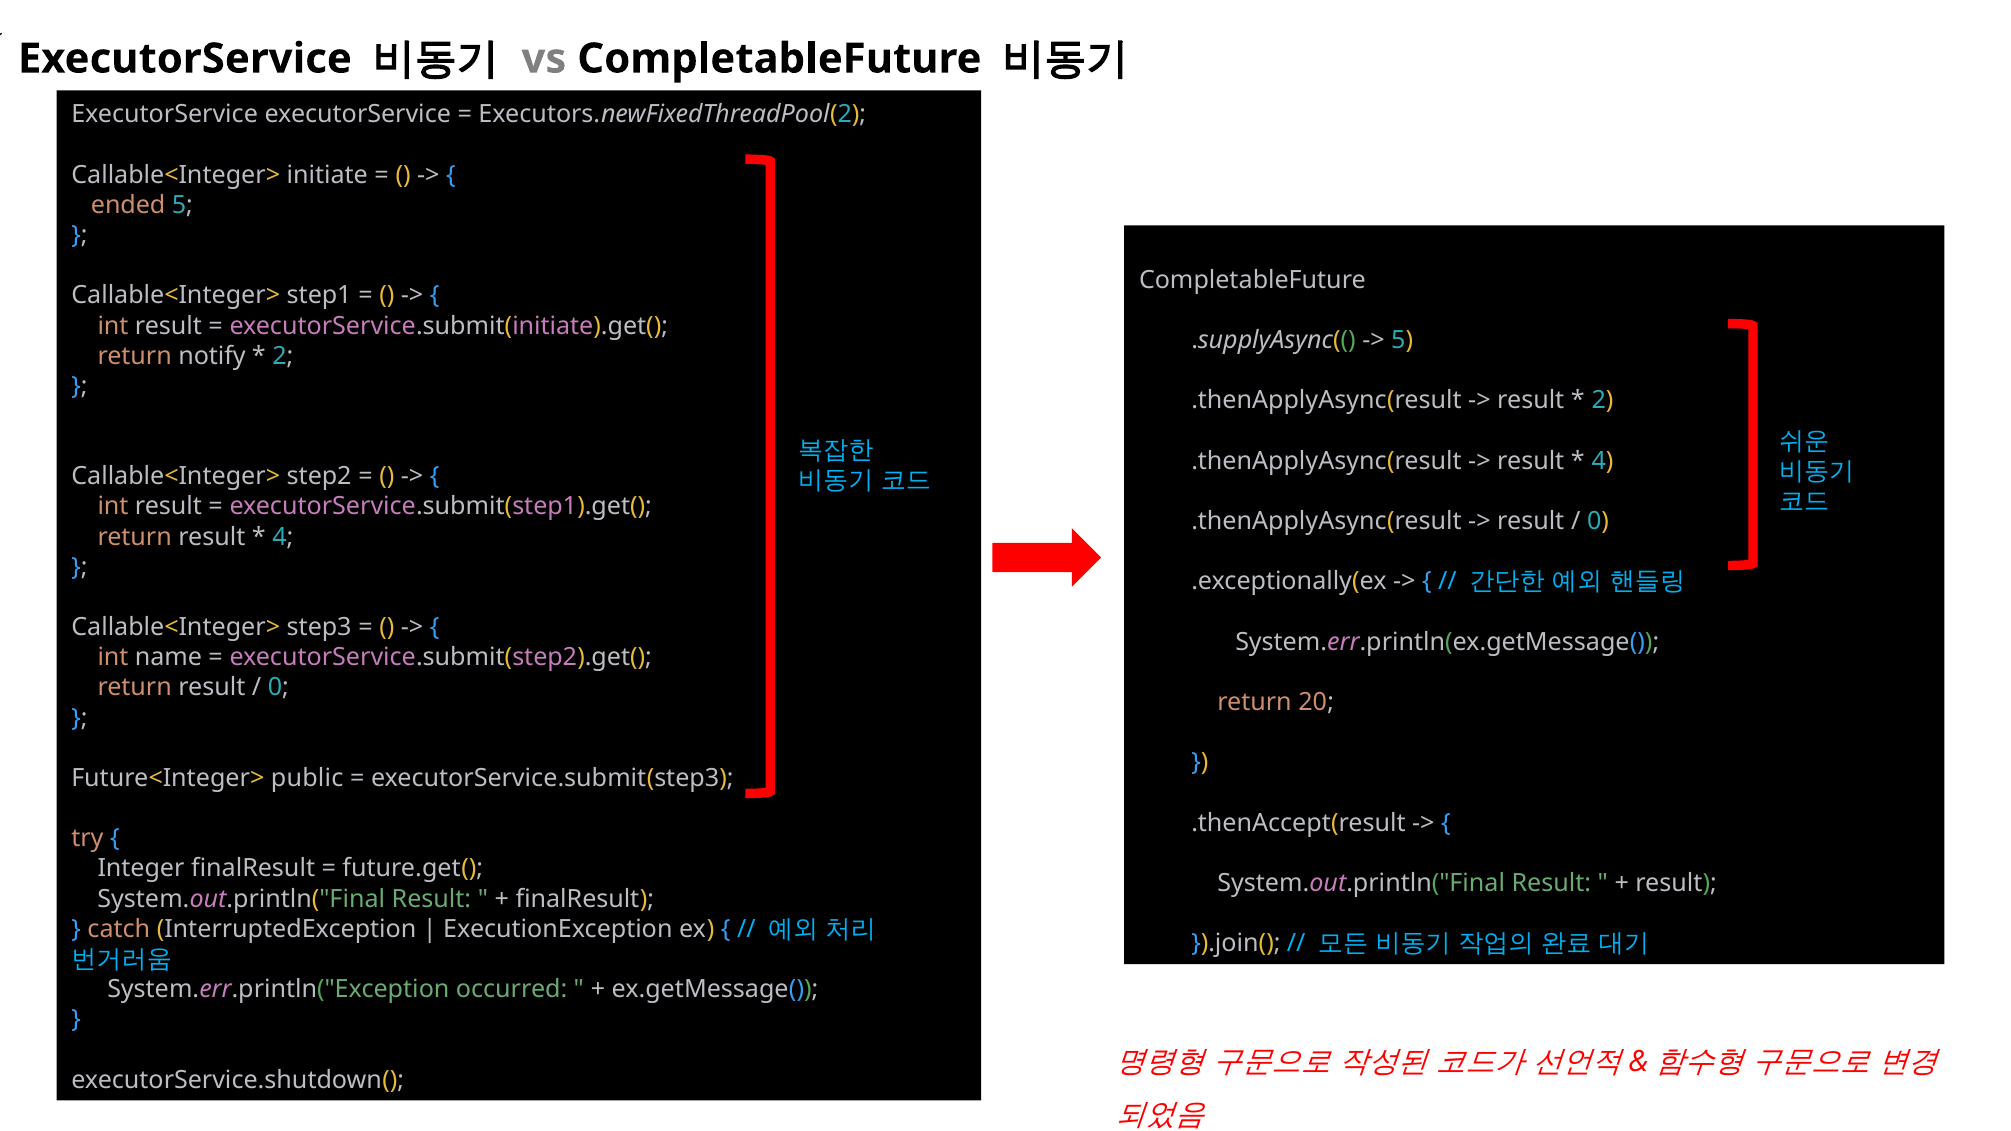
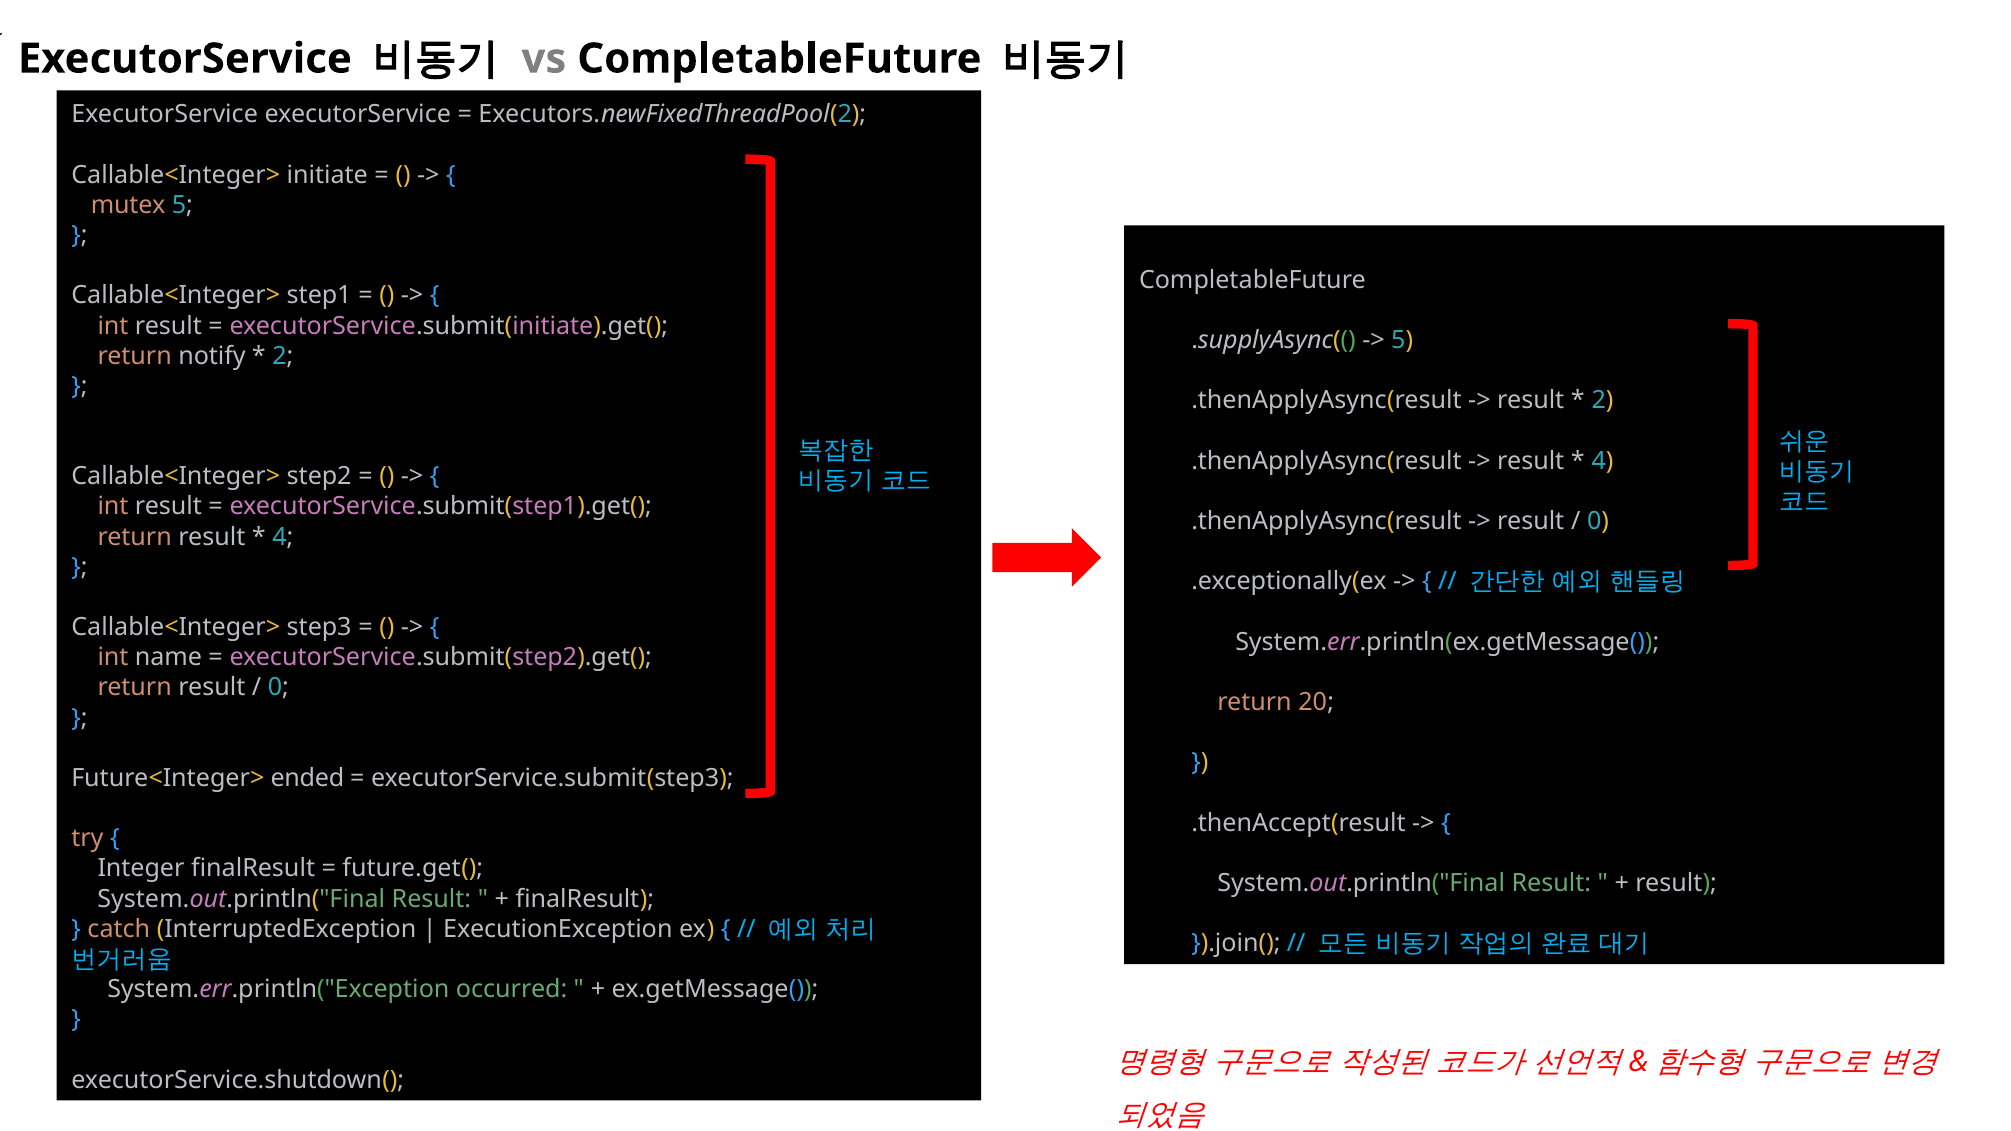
ended: ended -> mutex (128, 205)
public: public -> ended (307, 778)
